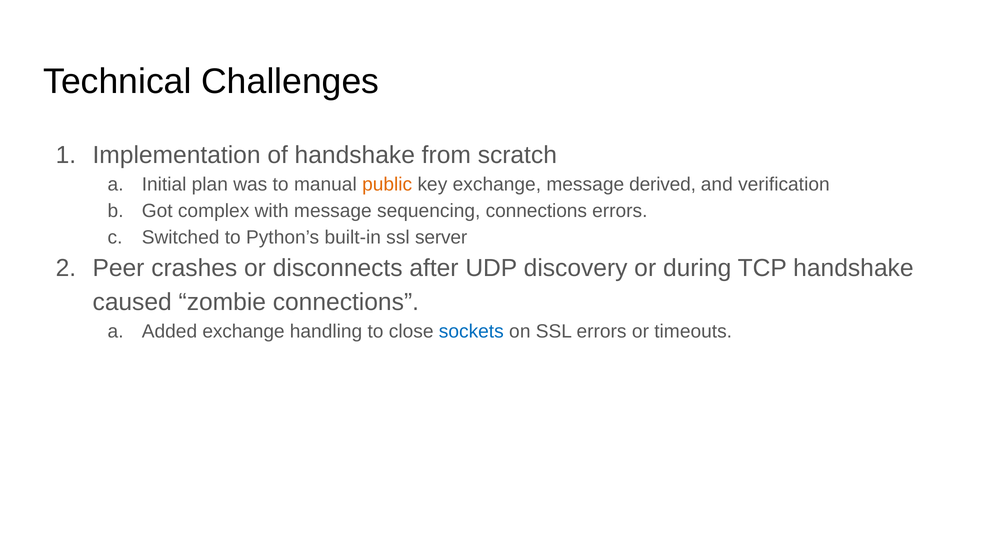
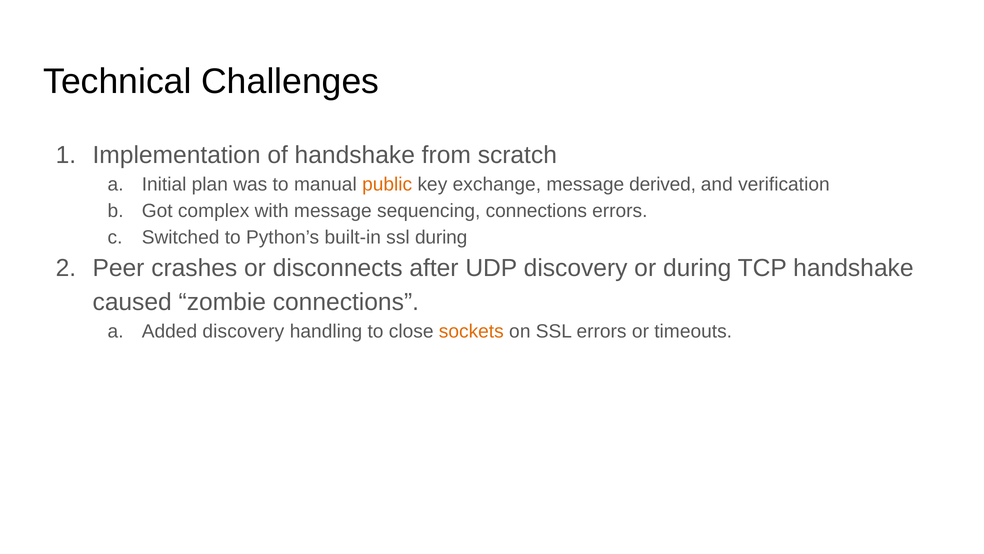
ssl server: server -> during (441, 237)
Added exchange: exchange -> discovery (243, 331)
sockets colour: blue -> orange (471, 331)
